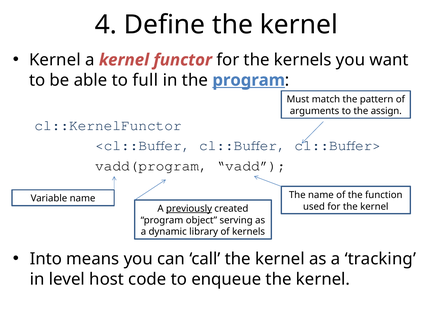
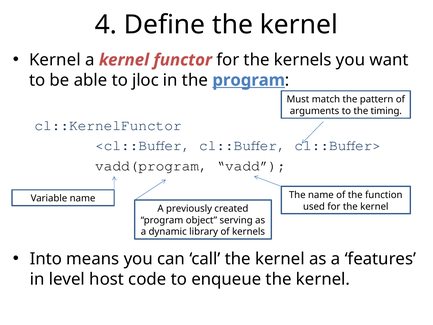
full: full -> jloc (146, 80)
assign: assign -> timing (386, 111)
previously underline: present -> none (189, 208)
tracking: tracking -> features (380, 259)
